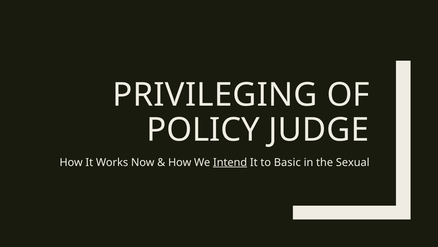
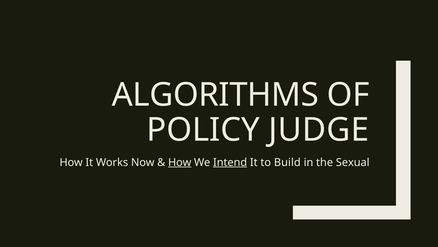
PRIVILEGING: PRIVILEGING -> ALGORITHMS (215, 95)
How underline: none -> present (180, 162)
Basic: Basic -> Build (287, 162)
